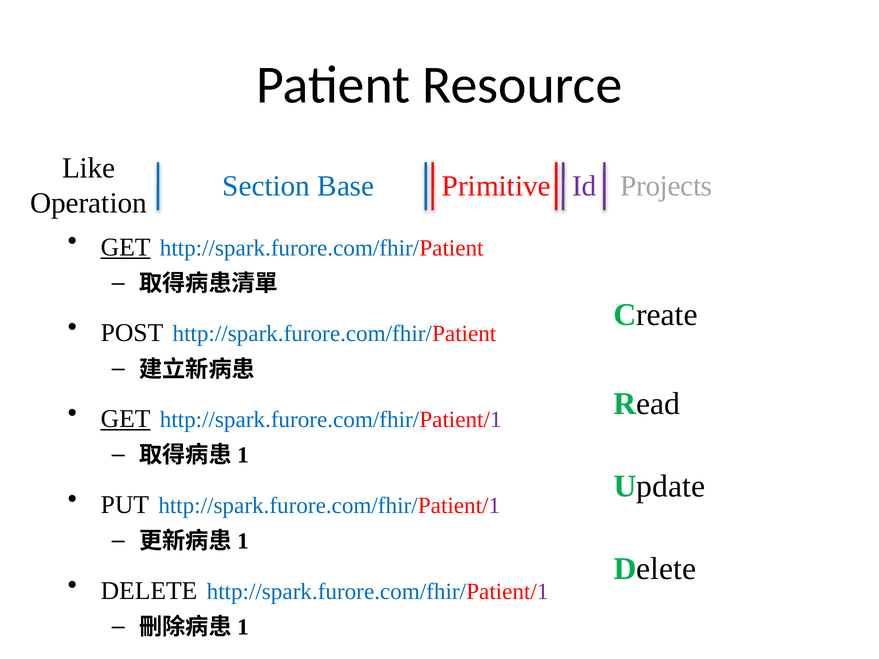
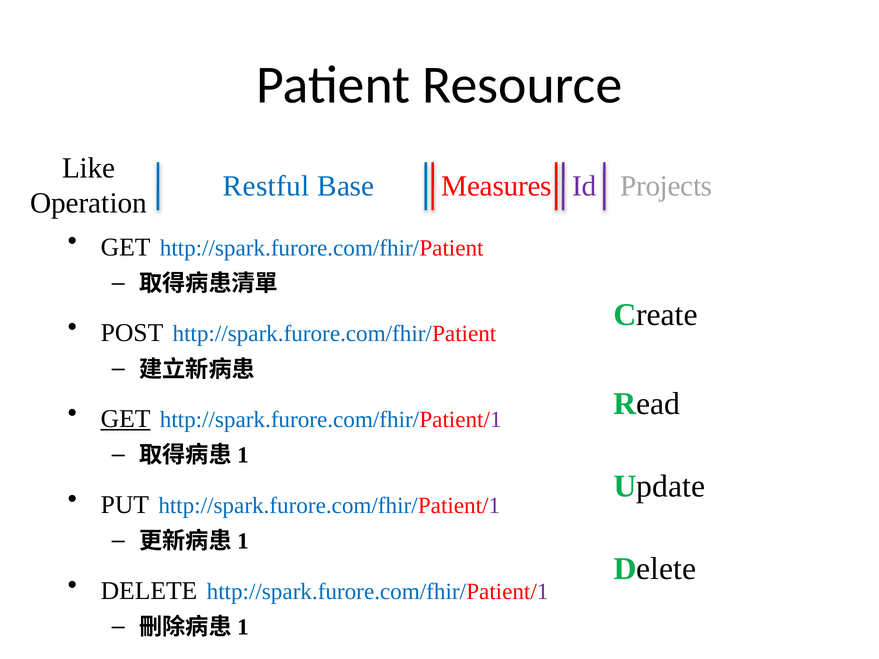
Section: Section -> Restful (266, 186)
Primitive: Primitive -> Measures (497, 186)
GET underline: present -> none (126, 247)
